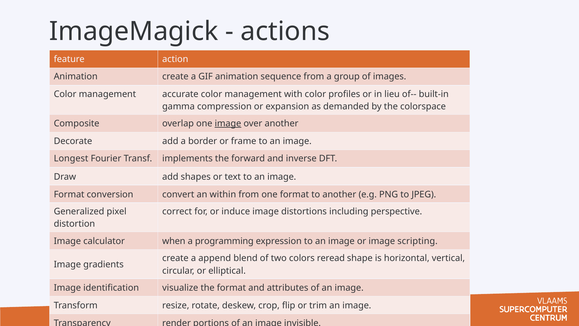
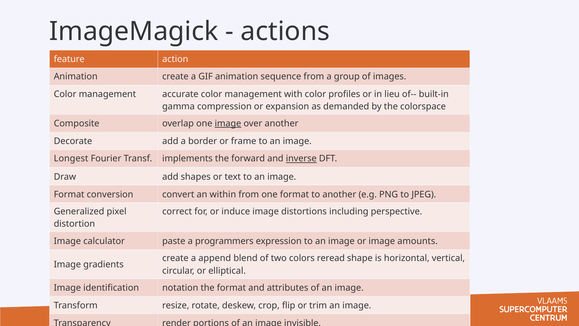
inverse underline: none -> present (301, 159)
when: when -> paste (174, 241)
programming: programming -> programmers (224, 241)
scripting: scripting -> amounts (418, 241)
visualize: visualize -> notation (180, 288)
